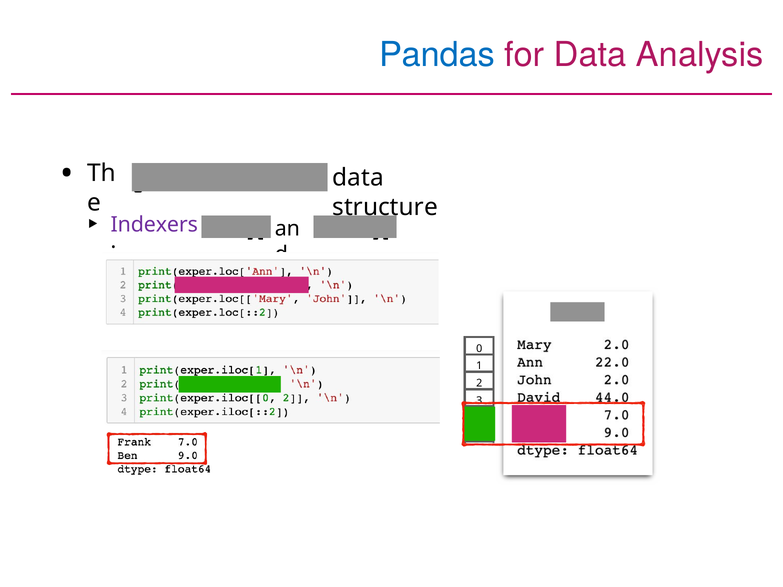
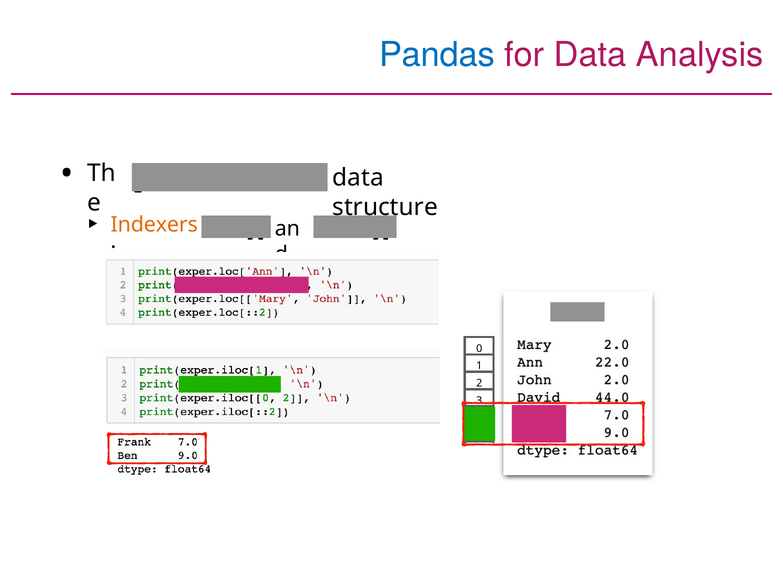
Indexers colour: purple -> orange (154, 225)
